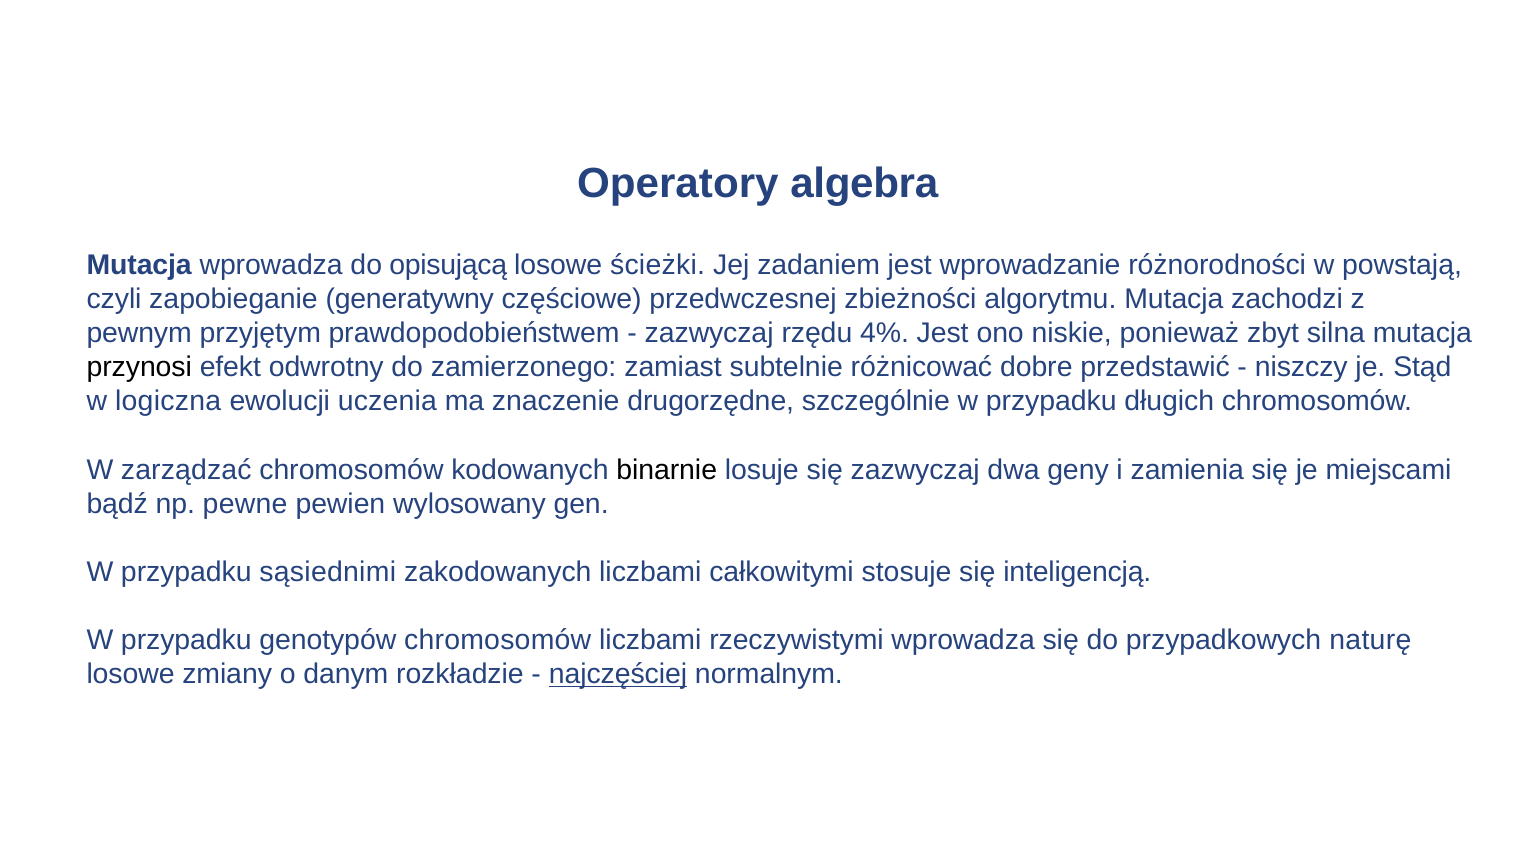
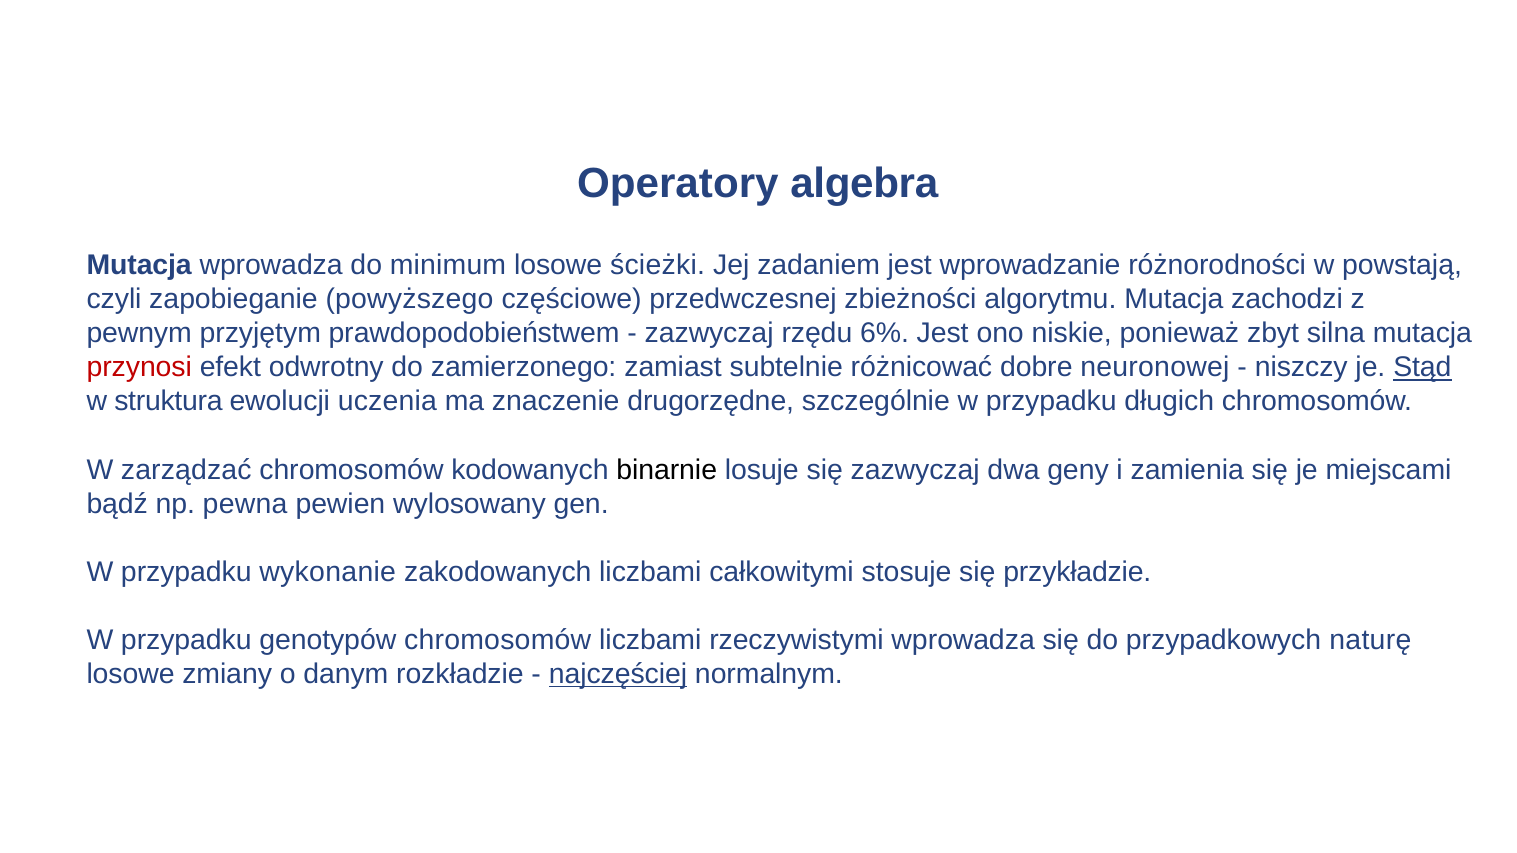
opisującą: opisującą -> minimum (448, 265)
generatywny: generatywny -> powyższego (410, 299)
4%: 4% -> 6% (885, 334)
przynosi colour: black -> red (139, 368)
przedstawić: przedstawić -> neuronowej (1155, 368)
Stąd underline: none -> present (1422, 368)
logiczna: logiczna -> struktura (168, 402)
pewne: pewne -> pewna (245, 504)
sąsiednimi: sąsiednimi -> wykonanie (328, 572)
inteligencją: inteligencją -> przykładzie (1077, 572)
